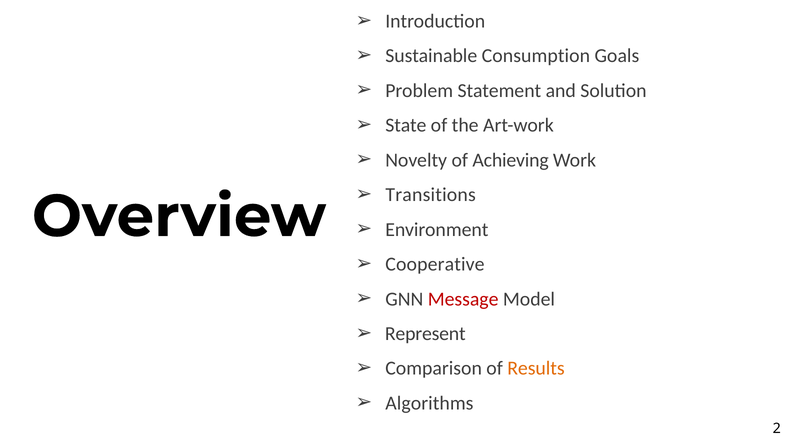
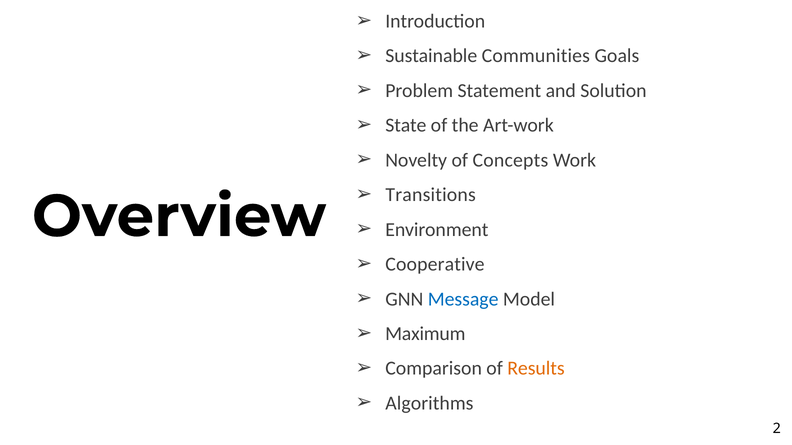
Consumption: Consumption -> Communities (536, 56)
Achieving: Achieving -> Concepts (510, 160)
Message colour: red -> blue (463, 299)
Represent: Represent -> Maximum (425, 334)
